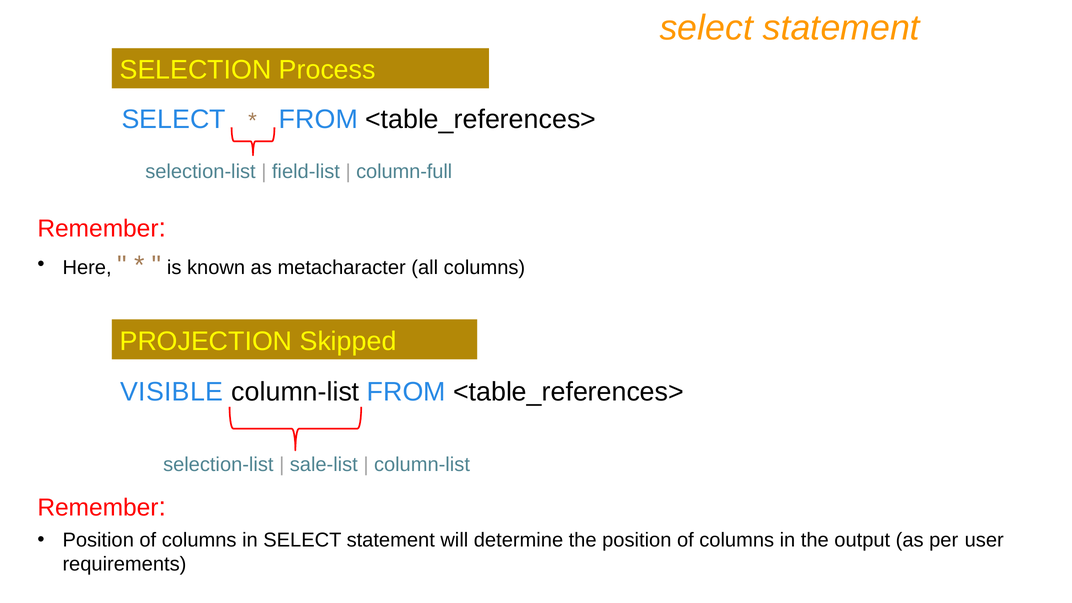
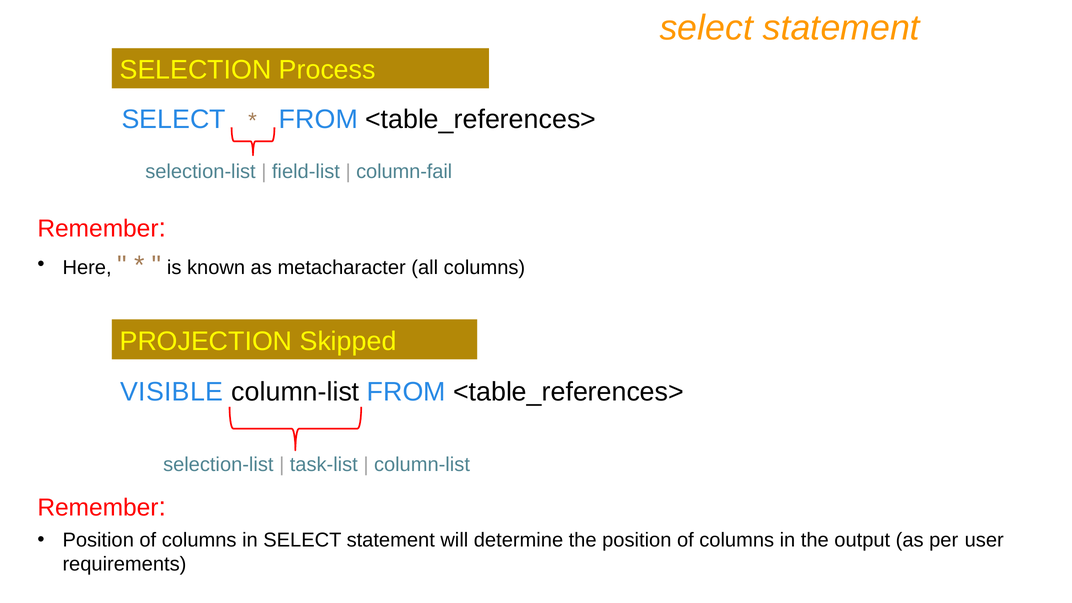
column-full: column-full -> column-fail (404, 172)
sale-list: sale-list -> task-list (324, 465)
